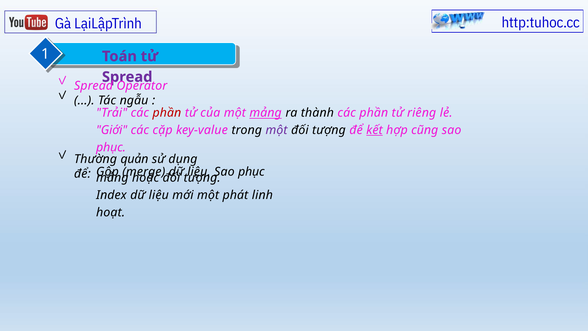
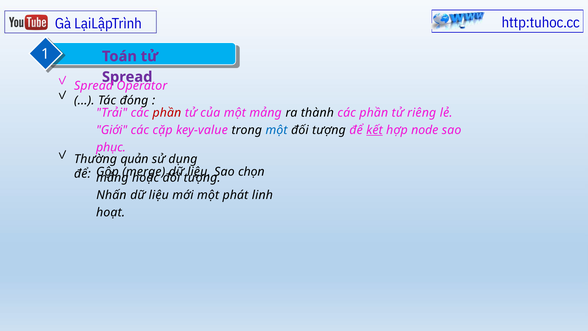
ngẫu: ngẫu -> đóng (134, 100)
mảng underline: present -> none (266, 113)
một colour: purple -> blue (276, 130)
cũng: cũng -> node (425, 130)
phục: phục -> chọn (251, 172)
Index: Index -> Nhấn (111, 195)
